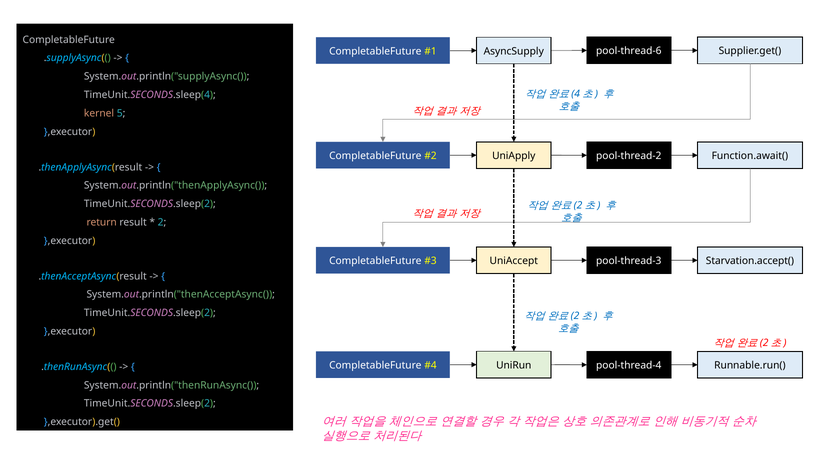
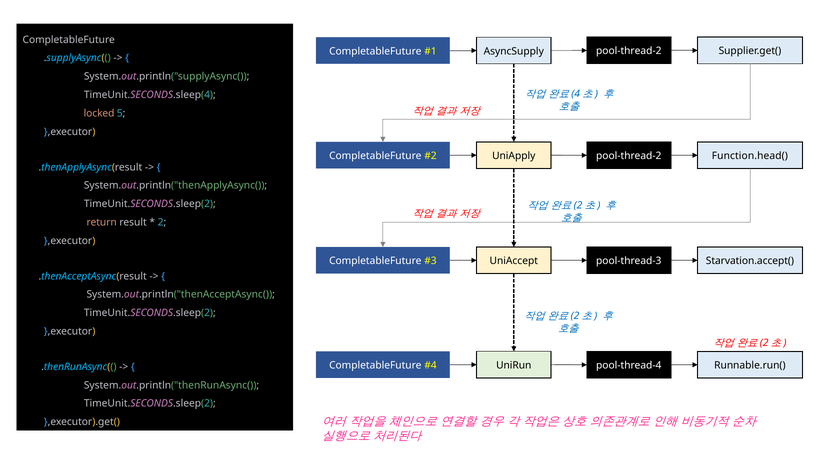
pool-thread-6: pool-thread-6 -> pool-thread-2 (629, 51)
kernel: kernel -> locked (99, 113)
Function.await(: Function.await( -> Function.head( (750, 156)
